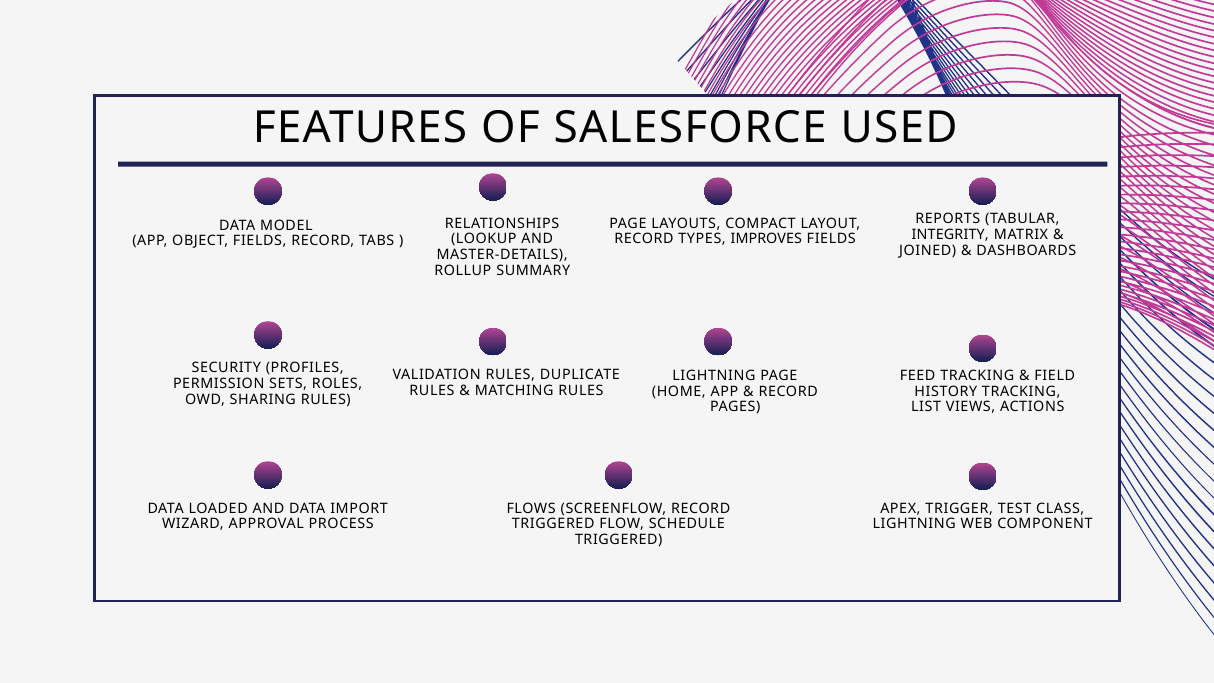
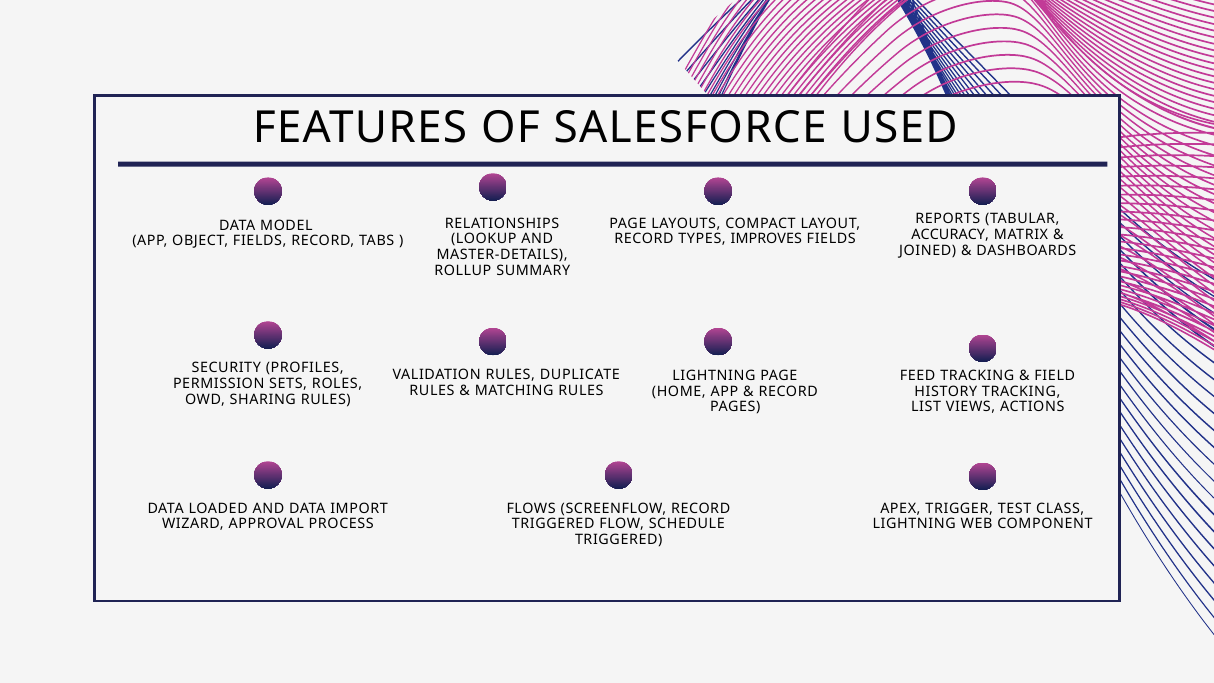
INTEGRITY: INTEGRITY -> ACCURACY (950, 235)
